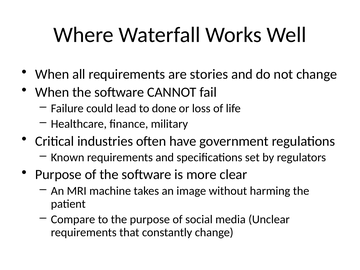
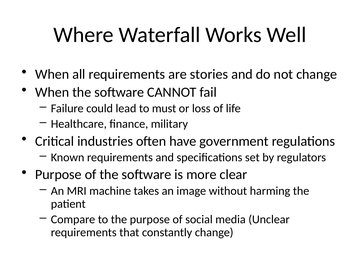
done: done -> must (164, 108)
